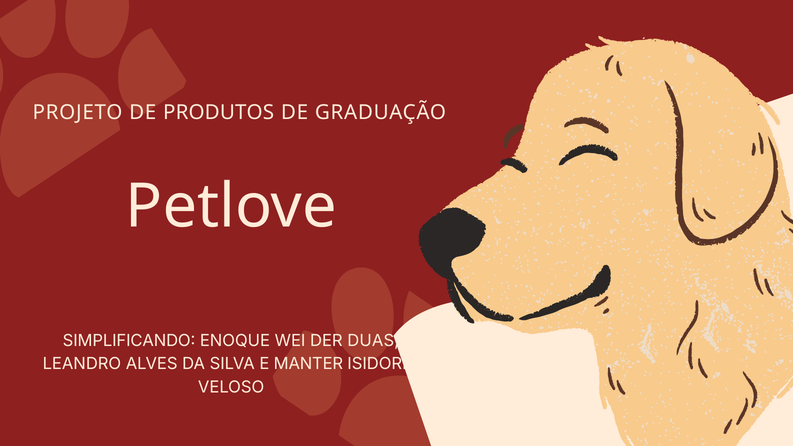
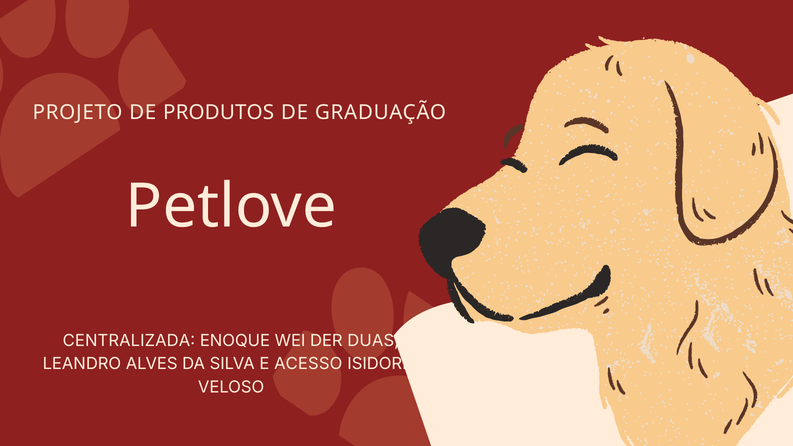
SIMPLIFICANDO: SIMPLIFICANDO -> CENTRALIZADA (129, 341)
MANTER: MANTER -> ACESSO (308, 364)
